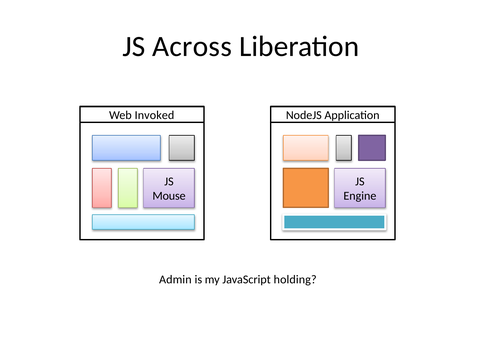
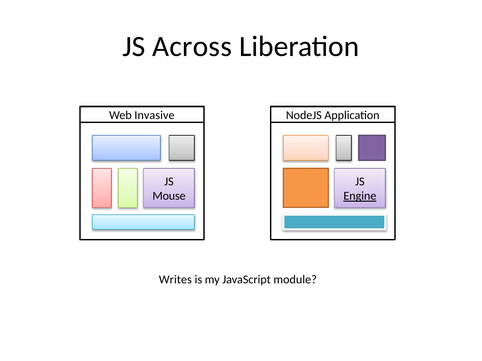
Invoked: Invoked -> Invasive (154, 115)
Engine underline: none -> present (360, 196)
Admin: Admin -> Writes (175, 280)
holding: holding -> module (295, 280)
